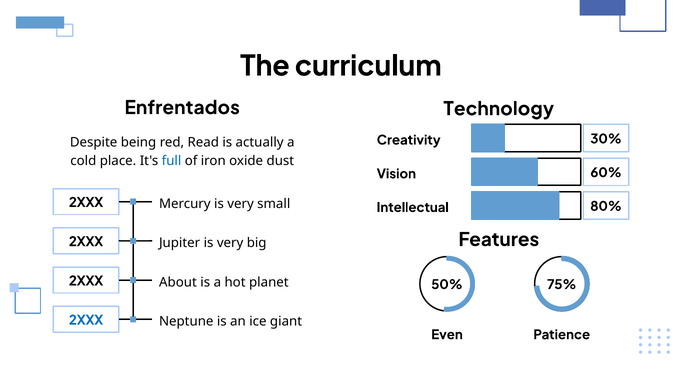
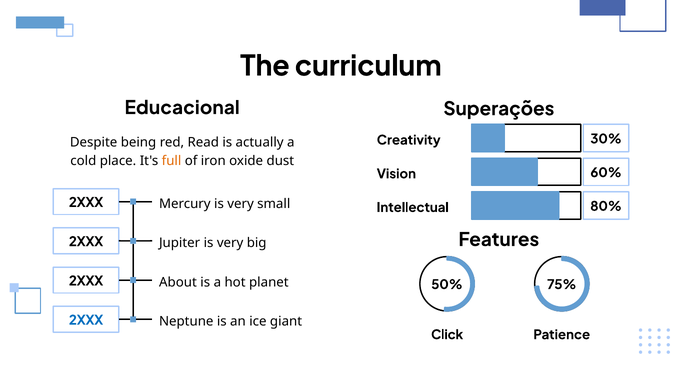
Enfrentados: Enfrentados -> Educacional (182, 108)
Technology: Technology -> Superações (499, 109)
full colour: blue -> orange (172, 161)
Even: Even -> Click (447, 335)
